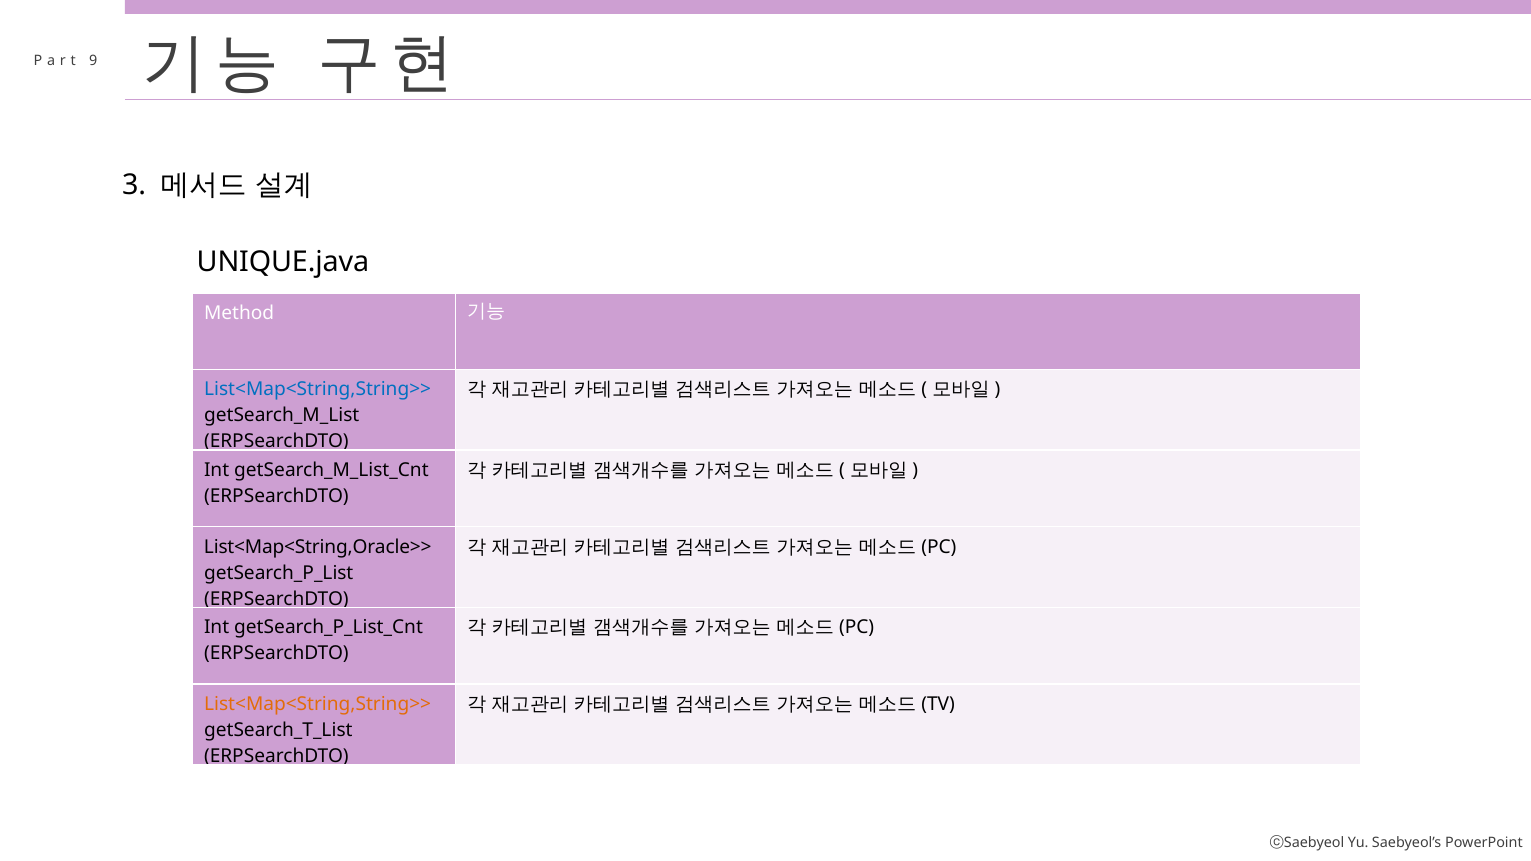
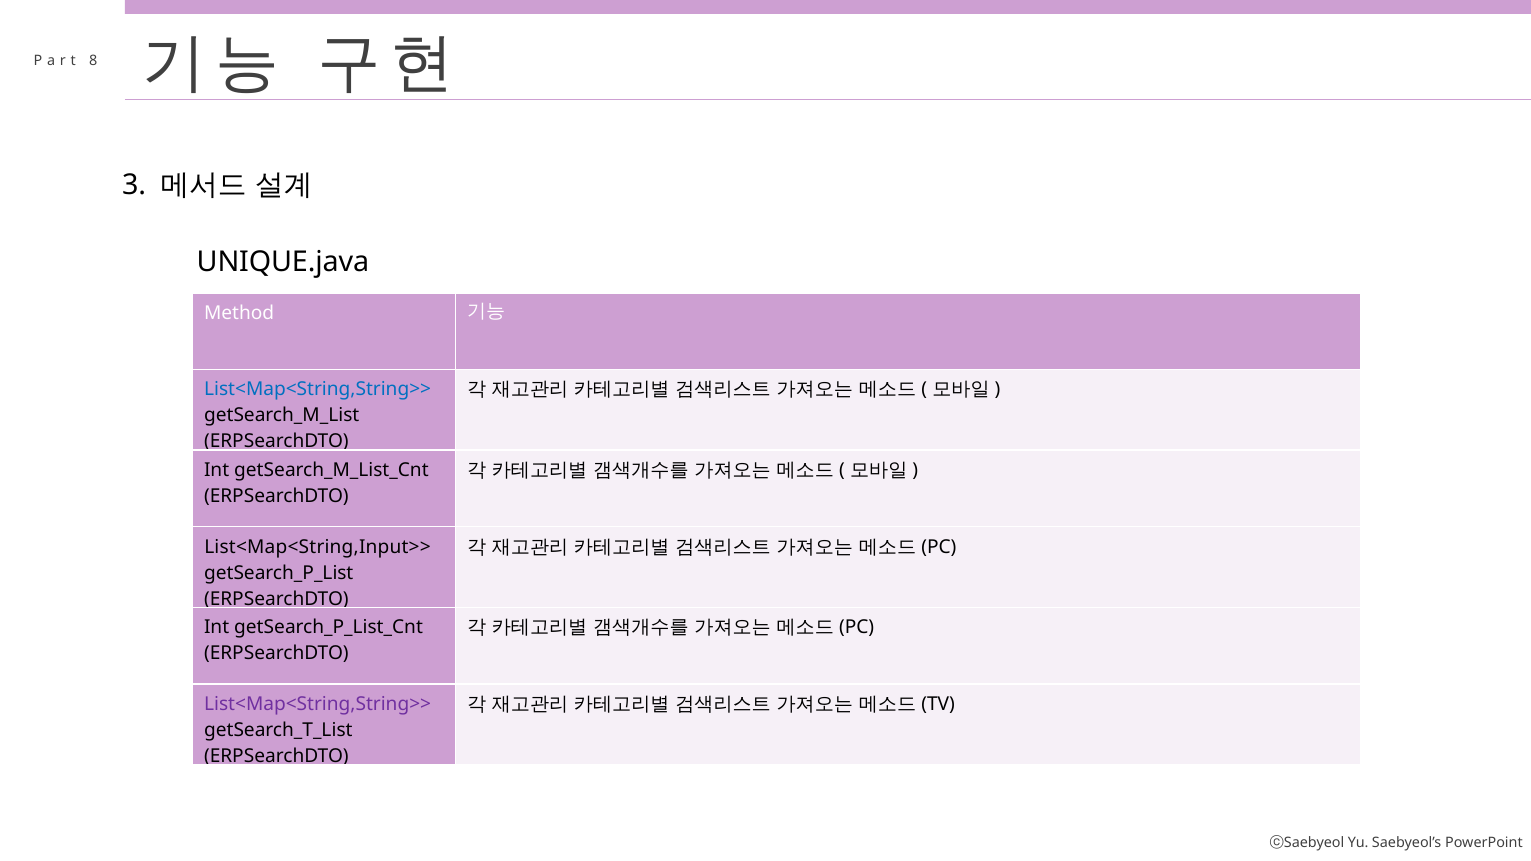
9: 9 -> 8 (93, 61)
List<Map<String,Oracle>>: List<Map<String,Oracle>> -> List<Map<String,Input>> (318, 547)
List<Map<String,String>> colour: orange -> purple (318, 704)
